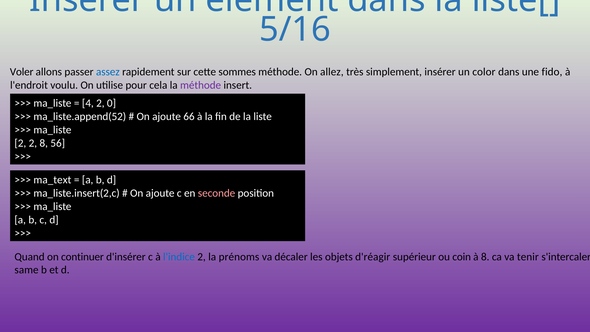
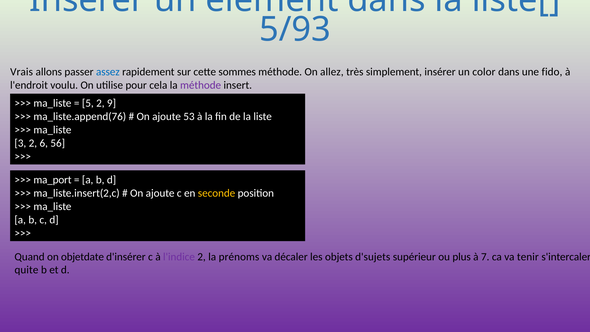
5/16: 5/16 -> 5/93 (295, 30)
Voler: Voler -> Vrais (22, 72)
4: 4 -> 5 (88, 103)
0: 0 -> 9 (111, 103)
ma_liste.append(52: ma_liste.append(52 -> ma_liste.append(76 (80, 117)
66: 66 -> 53 (189, 117)
2: 2 -> 3 (20, 143)
2 8: 8 -> 6 (44, 143)
ma_text: ma_text -> ma_port (53, 180)
seconde colour: pink -> yellow (217, 193)
continuer: continuer -> objetdate (82, 257)
l'indice colour: blue -> purple (179, 257)
d'réagir: d'réagir -> d'sujets (373, 257)
coin: coin -> plus (462, 257)
à 8: 8 -> 7 (485, 257)
same: same -> quite (26, 270)
